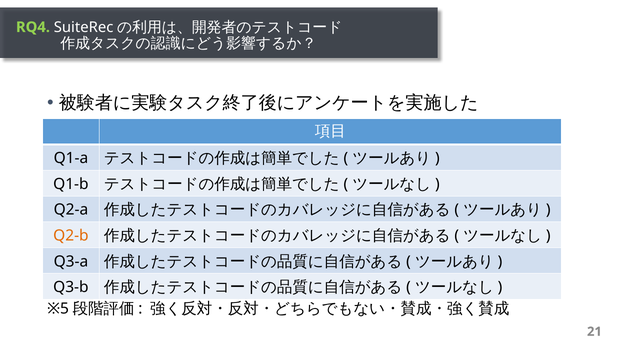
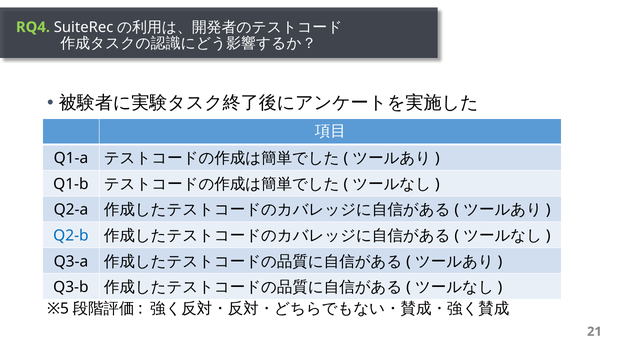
Q2-b colour: orange -> blue (71, 236)
